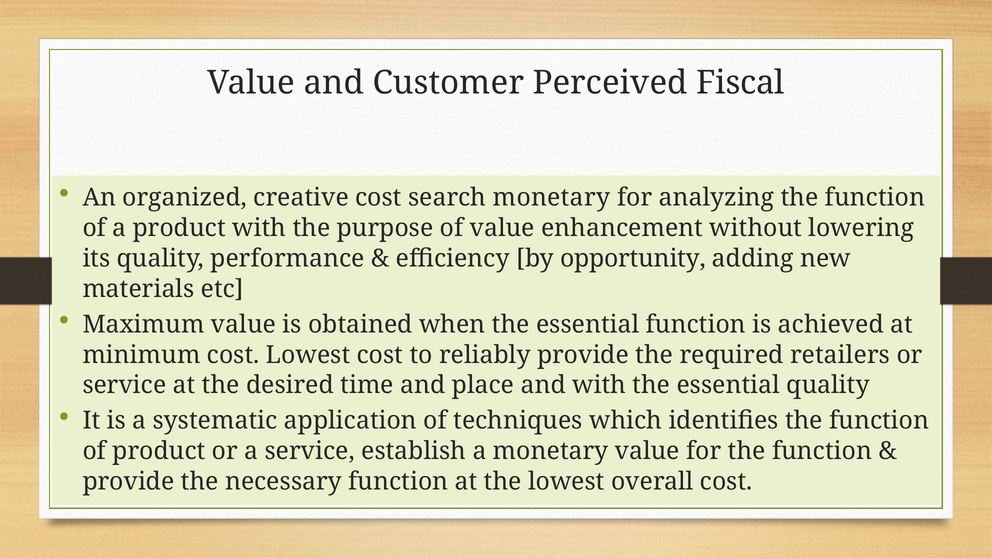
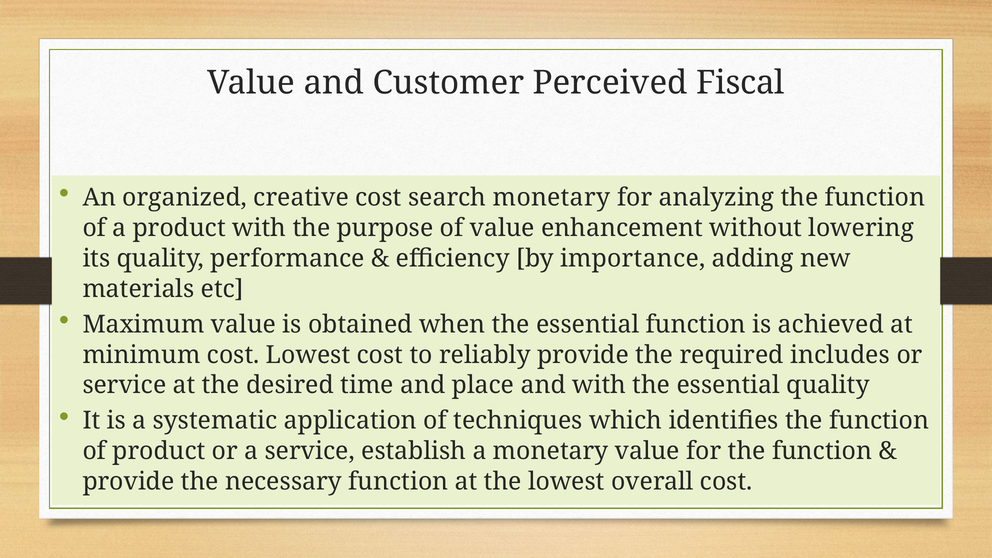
opportunity: opportunity -> importance (633, 258)
retailers: retailers -> includes (840, 355)
